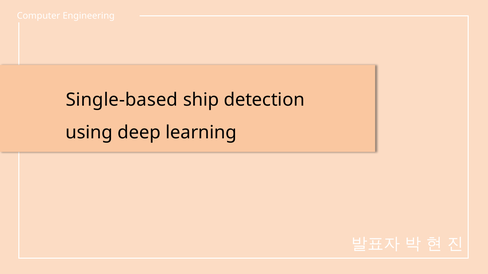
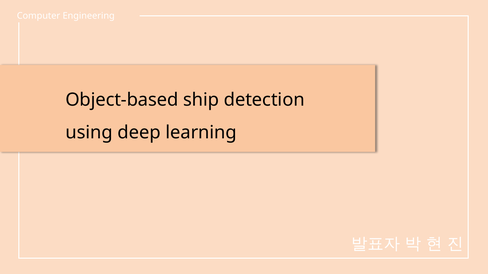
Single-based: Single-based -> Object-based (122, 100)
